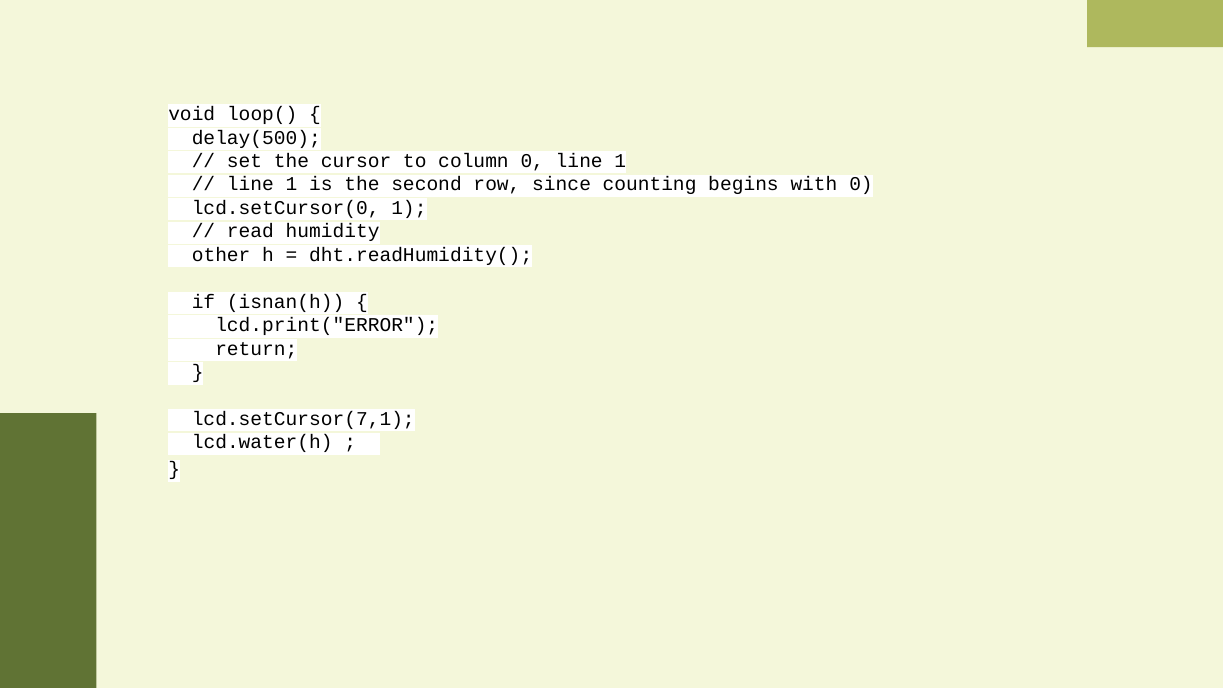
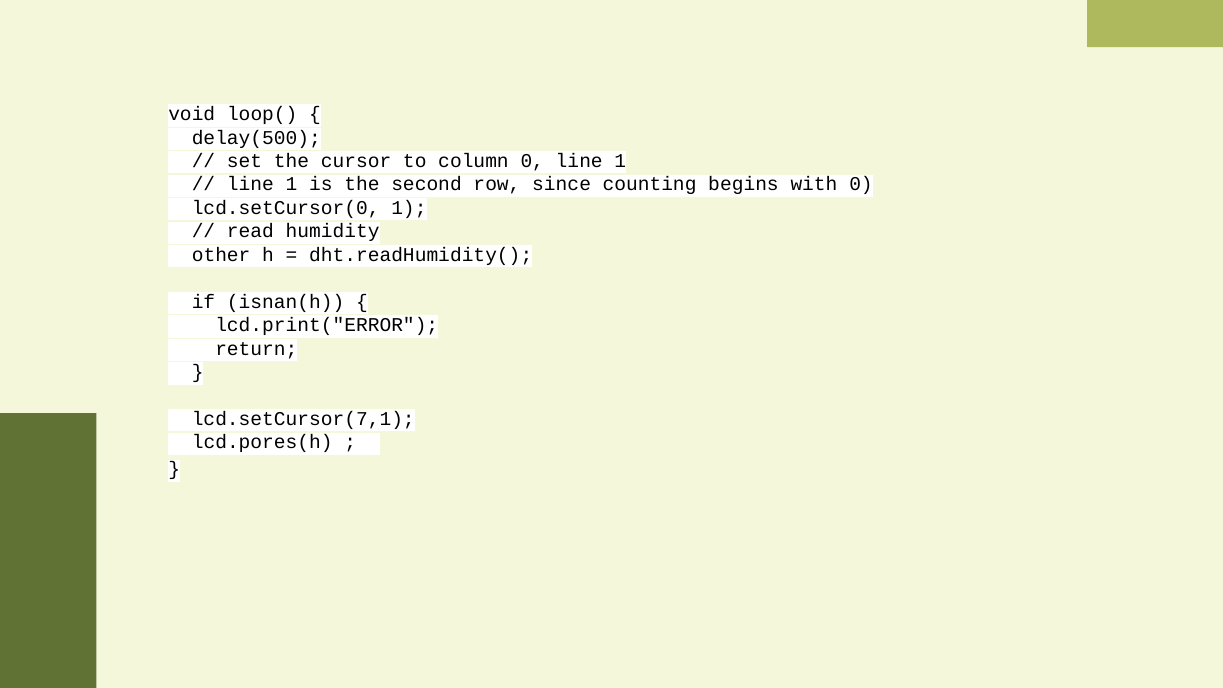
lcd.water(h: lcd.water(h -> lcd.pores(h (262, 442)
